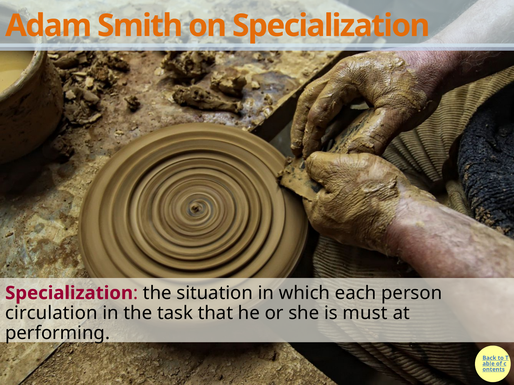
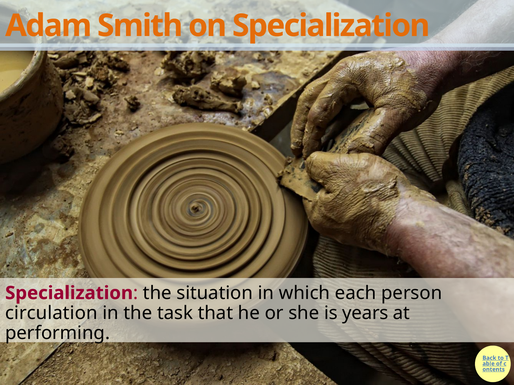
must: must -> years (365, 313)
